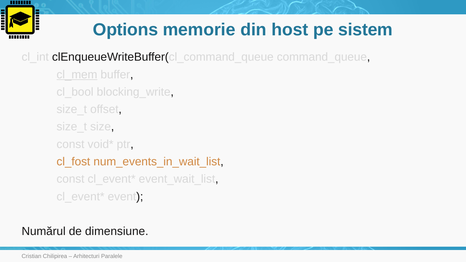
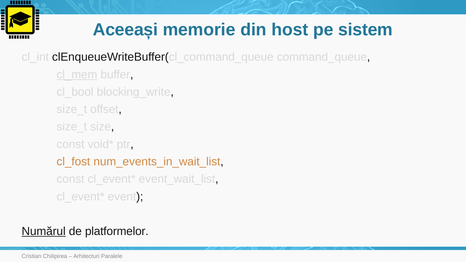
Options: Options -> Aceeași (125, 30)
Numărul underline: none -> present (44, 231)
dimensiune: dimensiune -> platformelor (117, 231)
